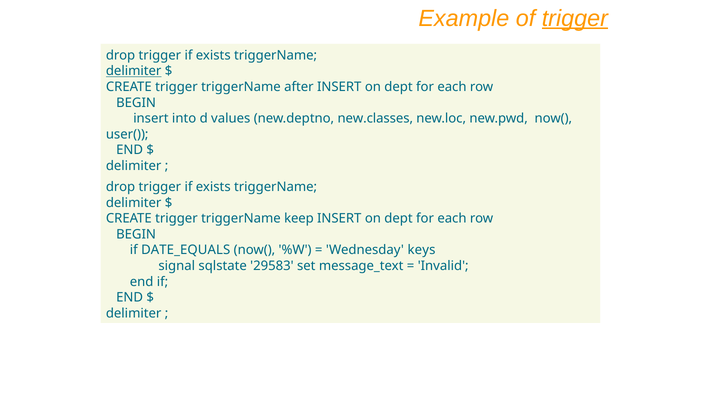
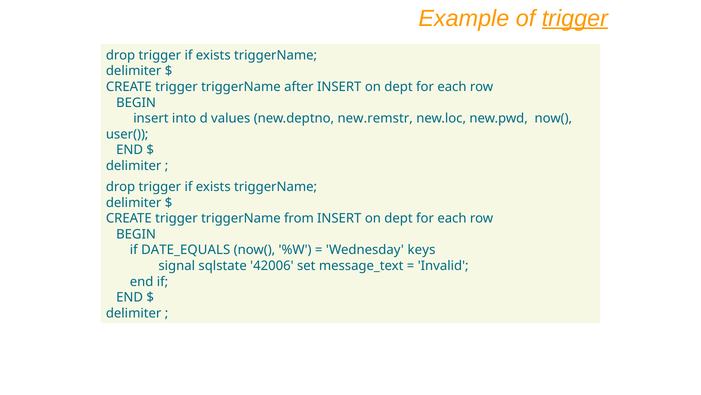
delimiter underline: present -> none (134, 71)
new.classes: new.classes -> new.remstr (375, 118)
keep: keep -> from (299, 218)
29583: 29583 -> 42006 (272, 265)
